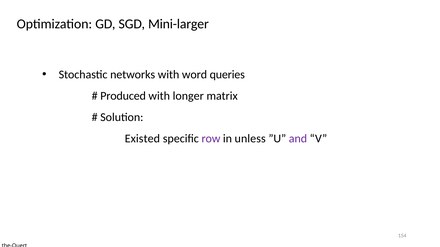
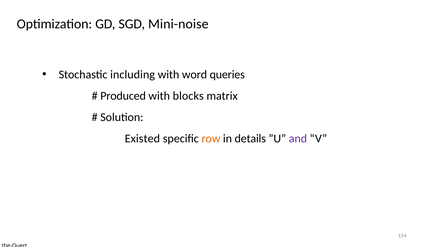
Mini-larger: Mini-larger -> Mini-noise (178, 24)
networks: networks -> including (133, 75)
longer: longer -> blocks (188, 96)
row colour: purple -> orange (211, 139)
unless: unless -> details (250, 139)
